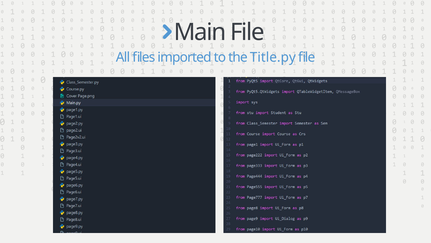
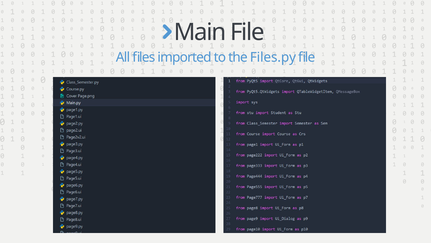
Title.py: Title.py -> Files.py (273, 57)
